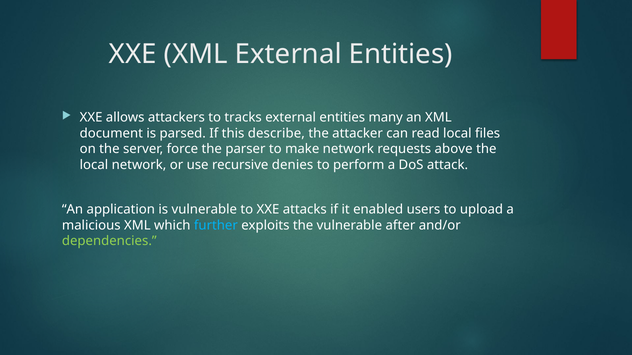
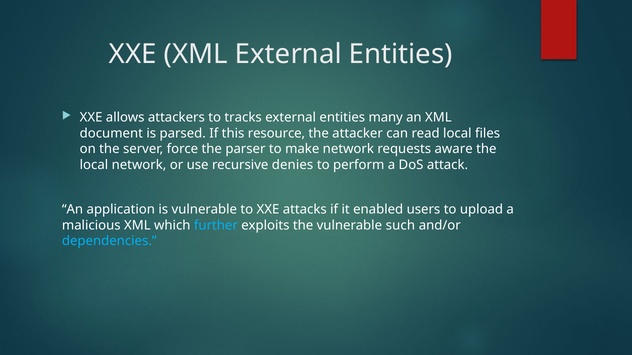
describe: describe -> resource (276, 133)
above: above -> aware (454, 149)
after: after -> such (400, 226)
dependencies colour: light green -> light blue (109, 241)
